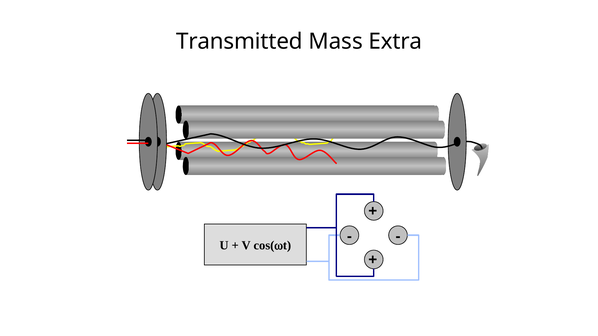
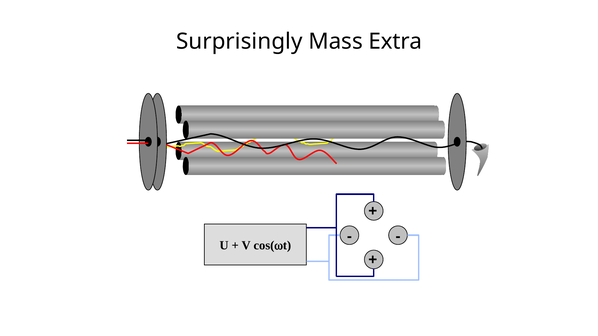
Transmitted: Transmitted -> Surprisingly (239, 41)
